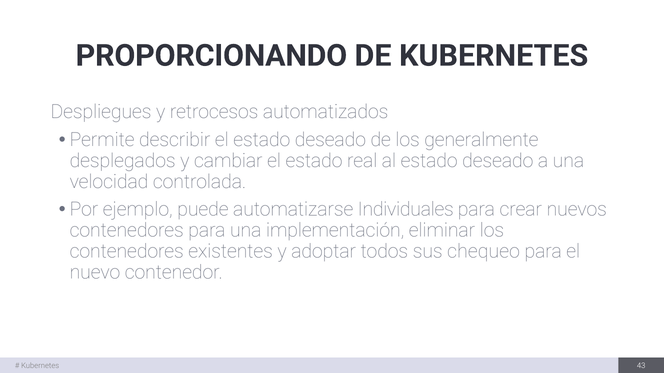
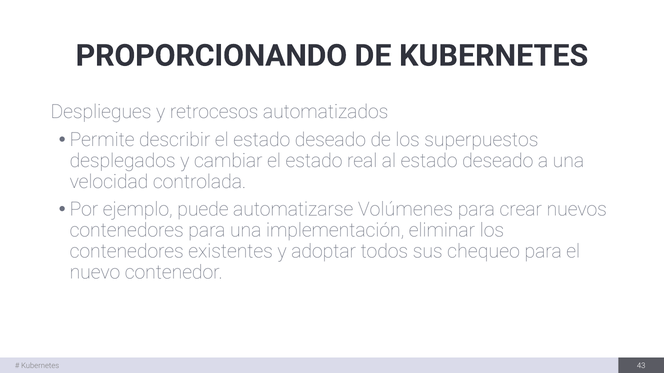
generalmente: generalmente -> superpuestos (481, 140)
Individuales: Individuales -> Volúmenes (406, 210)
